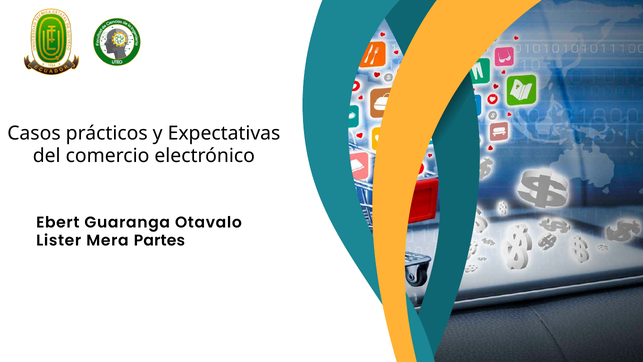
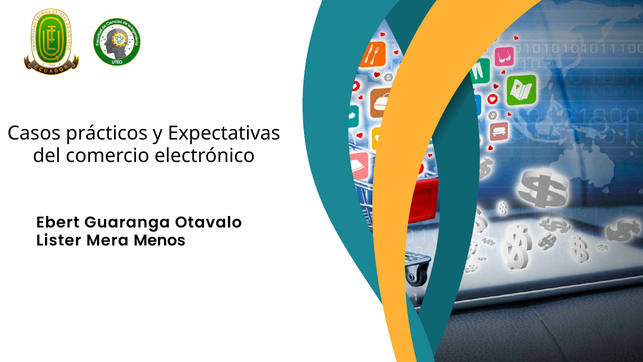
Partes: Partes -> Menos (160, 240)
